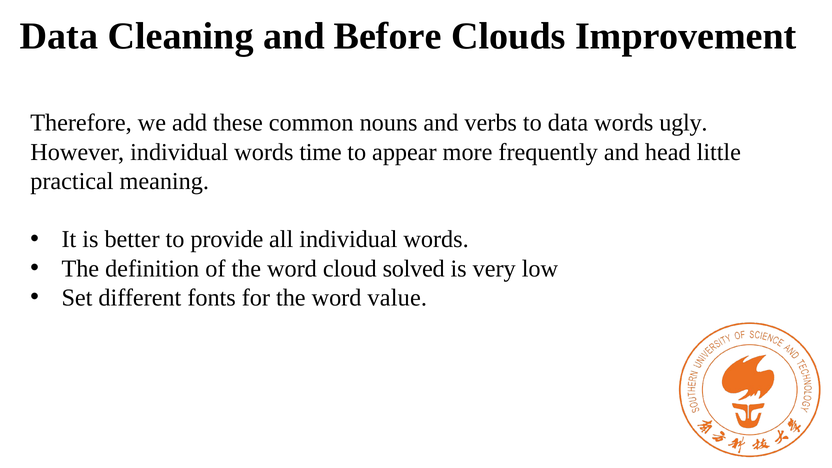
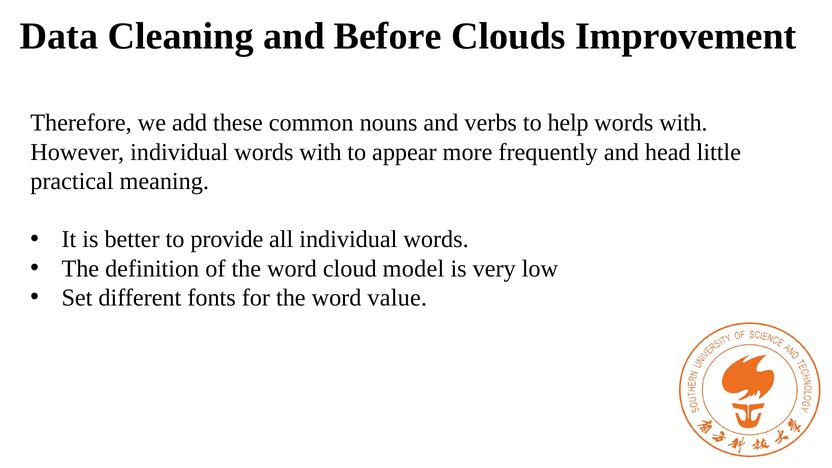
to data: data -> help (568, 123)
ugly: ugly -> with (683, 123)
individual words time: time -> with (321, 152)
solved: solved -> model (413, 269)
